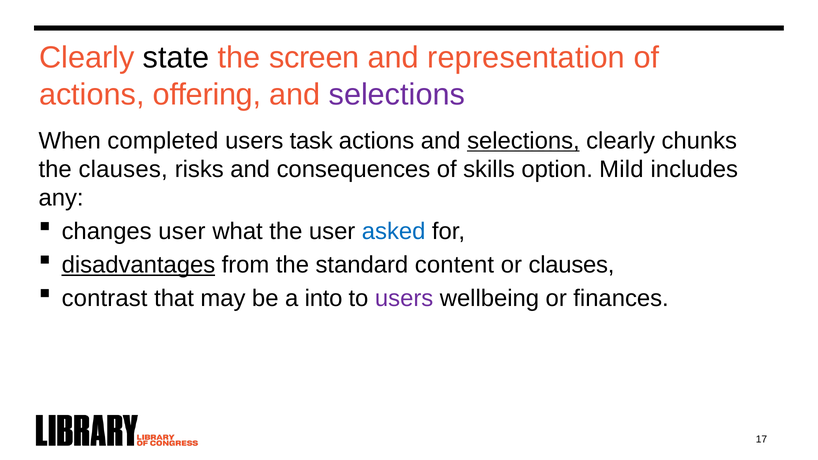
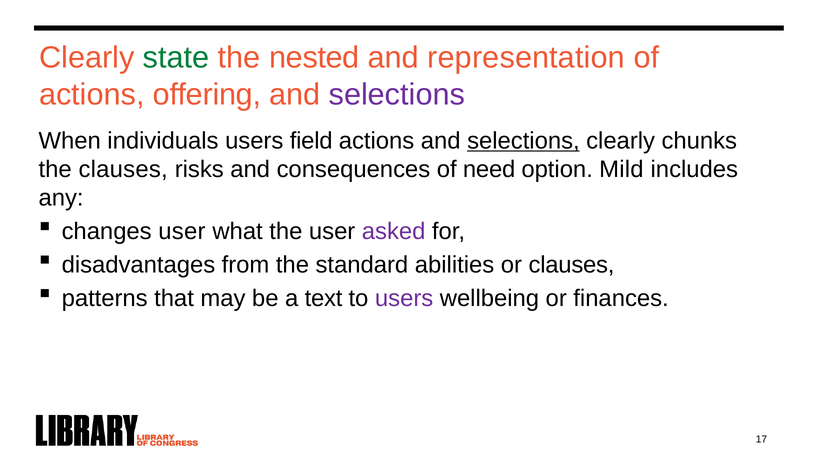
state colour: black -> green (176, 58)
screen: screen -> nested (314, 58)
completed: completed -> individuals (163, 141)
task: task -> field (311, 141)
skills: skills -> need (489, 169)
asked colour: blue -> purple (394, 231)
disadvantages underline: present -> none (138, 265)
content: content -> abilities (455, 265)
contrast: contrast -> patterns (105, 298)
into: into -> text (324, 298)
